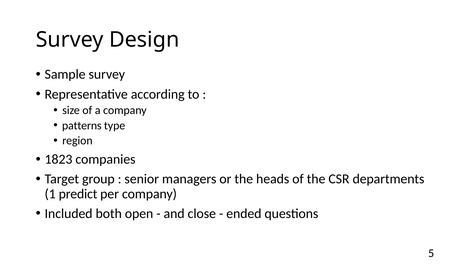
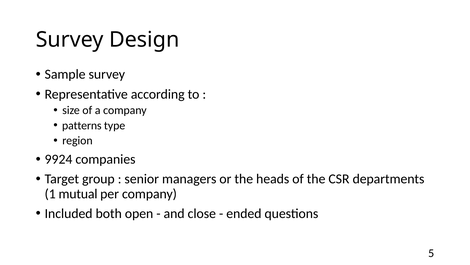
1823: 1823 -> 9924 (59, 159)
predict: predict -> mutual (78, 193)
